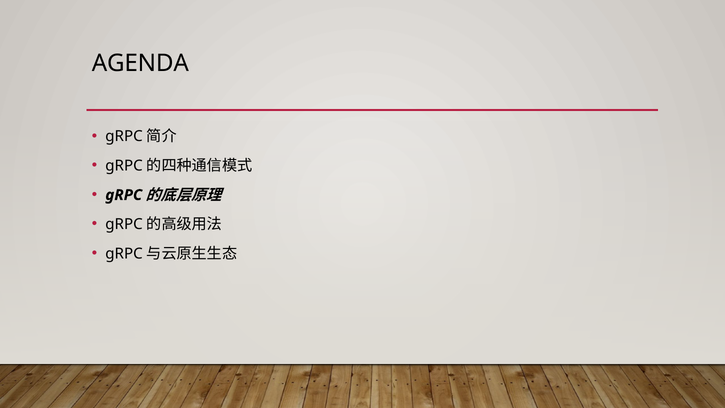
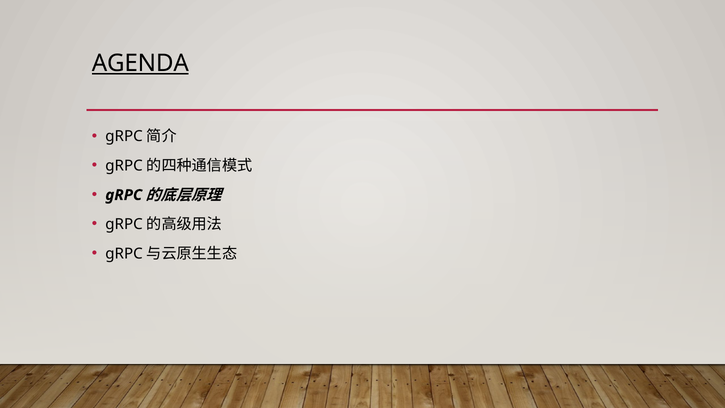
AGENDA underline: none -> present (140, 63)
